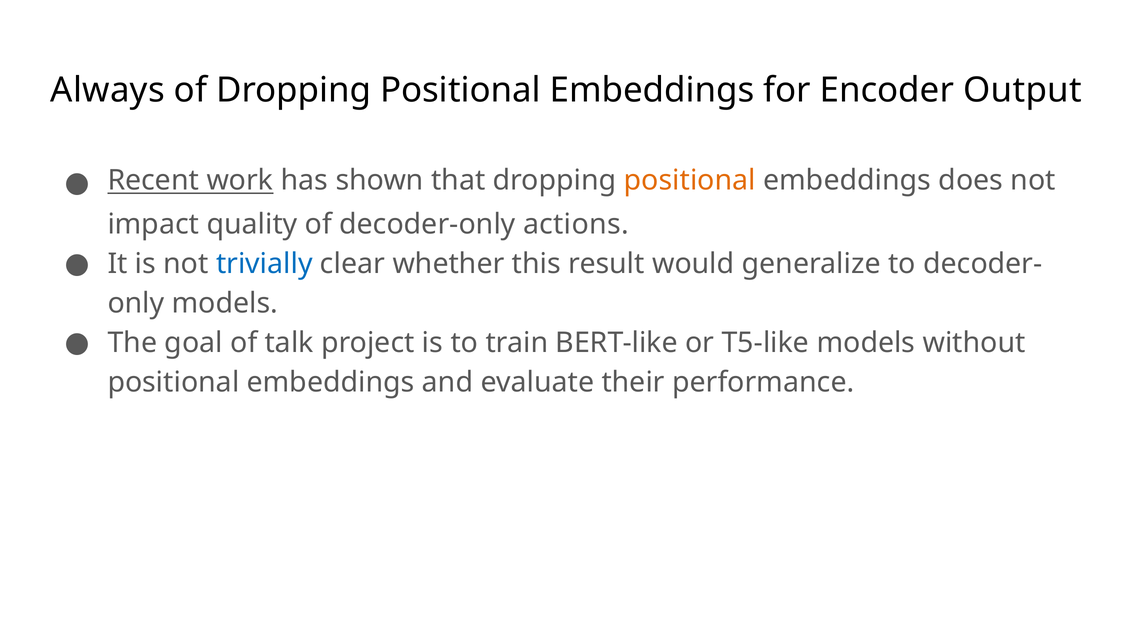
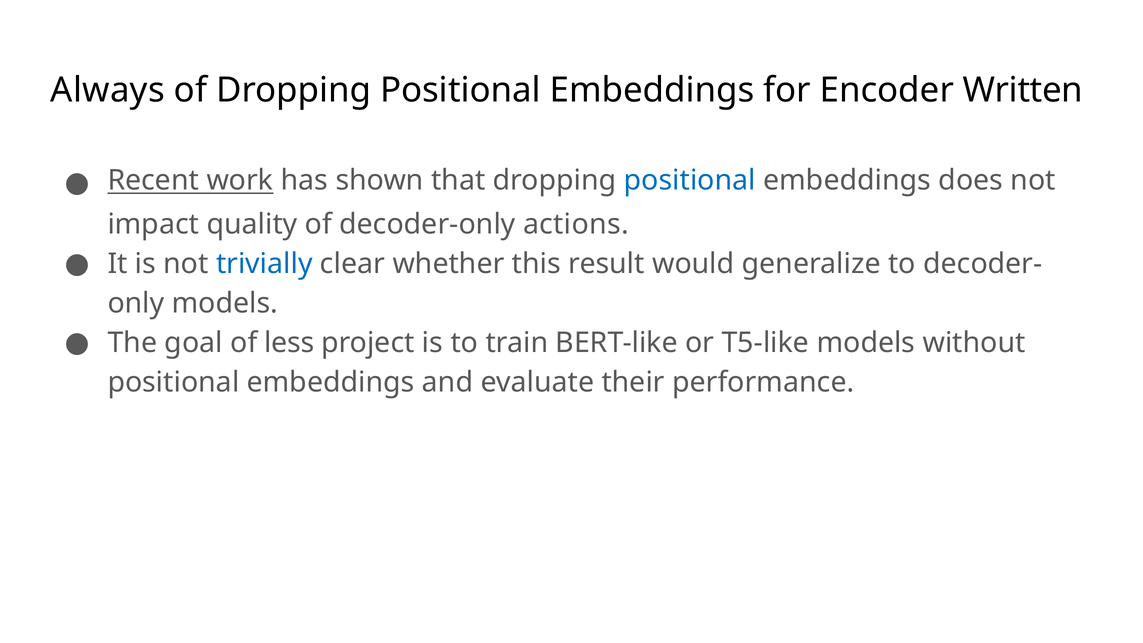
Output: Output -> Written (1023, 90)
positional colour: orange -> blue (690, 180)
talk: talk -> less (289, 343)
